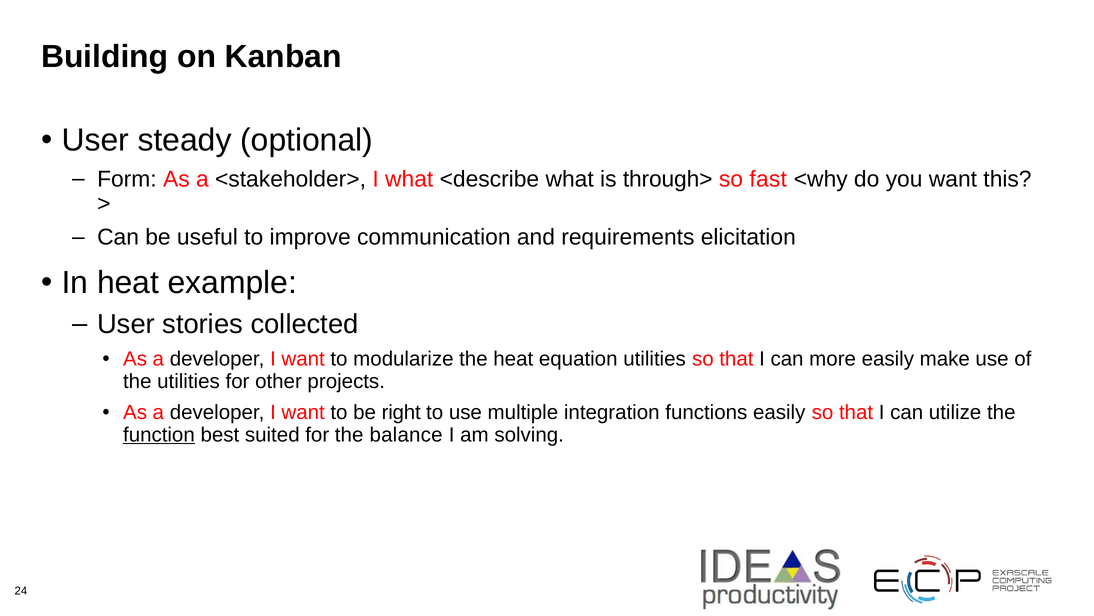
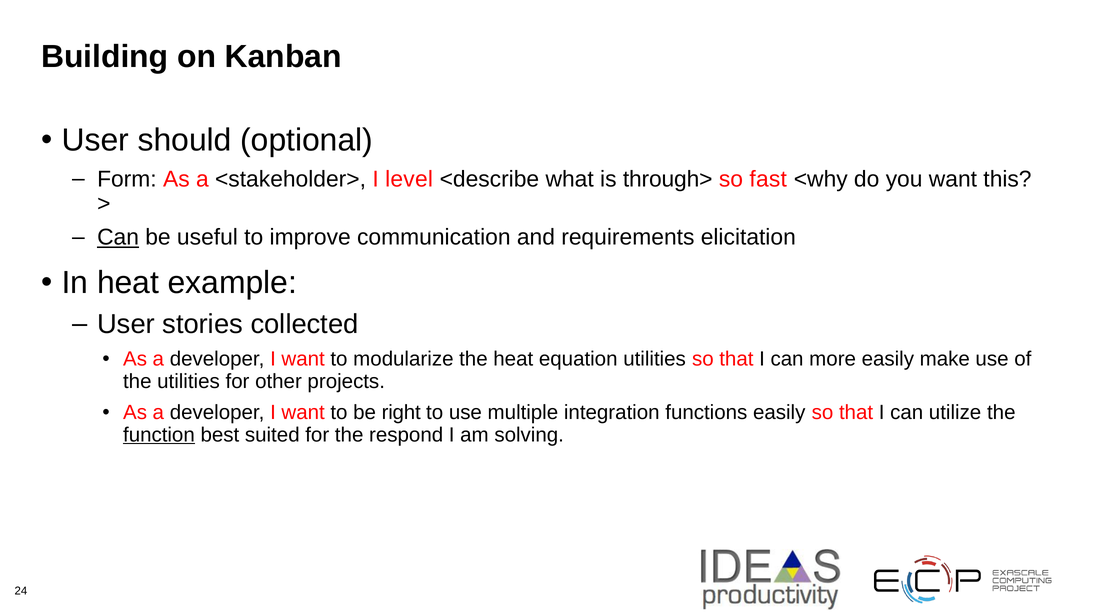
steady: steady -> should (185, 140)
I what: what -> level (409, 179)
Can underline: none -> present (118, 237)
balance: balance -> respond (406, 434)
